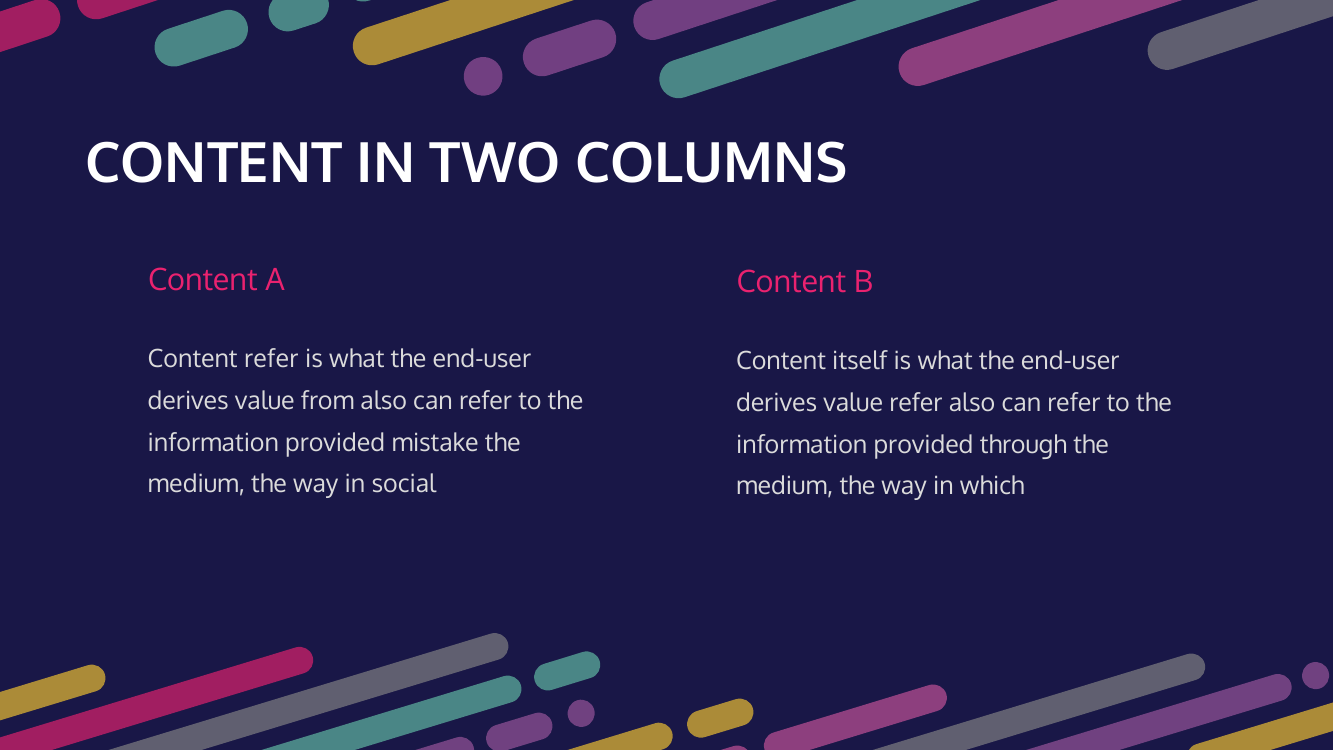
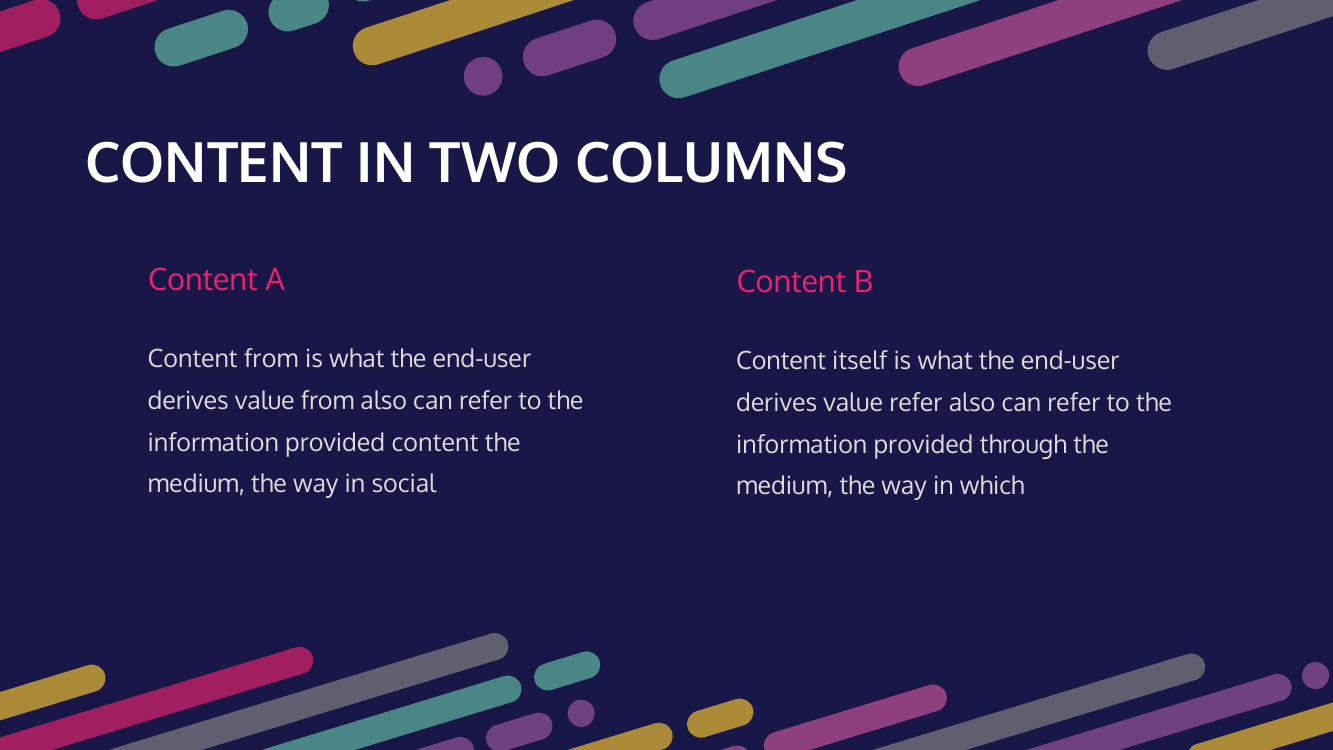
Content refer: refer -> from (271, 360)
provided mistake: mistake -> content (435, 443)
